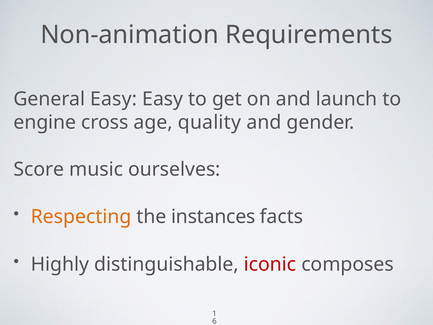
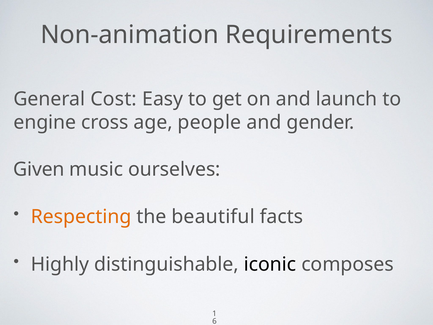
General Easy: Easy -> Cost (114, 99)
quality: quality -> people (209, 122)
Score: Score -> Given (39, 169)
instances: instances -> beautiful (213, 217)
iconic colour: red -> black (270, 264)
